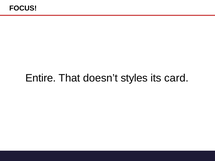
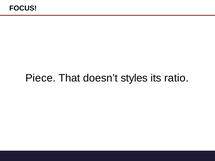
Entire: Entire -> Piece (41, 78)
card: card -> ratio (176, 78)
